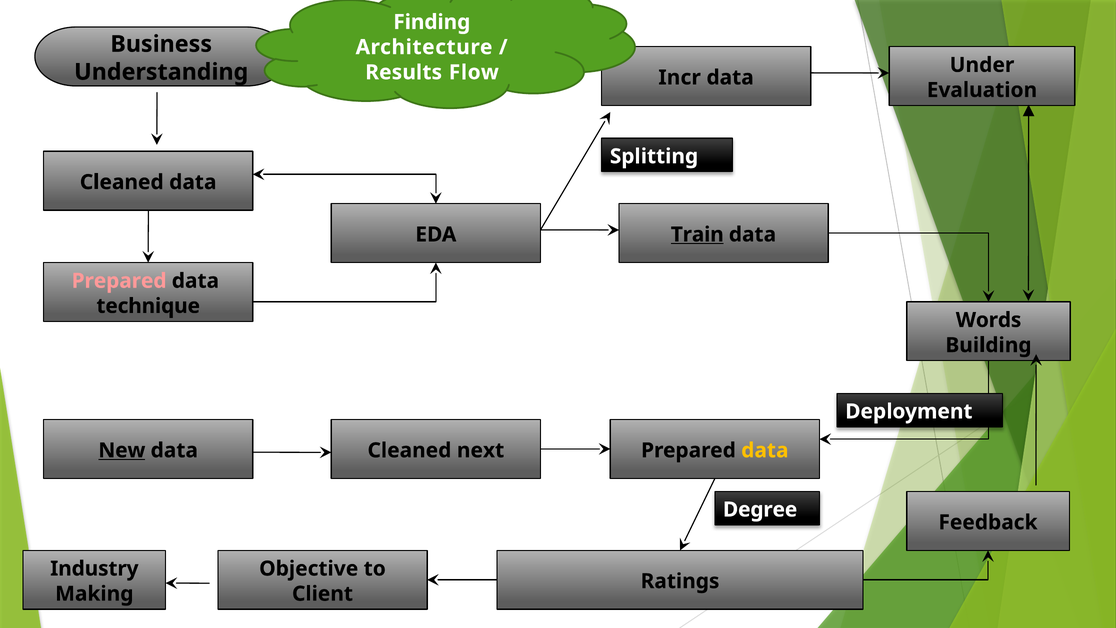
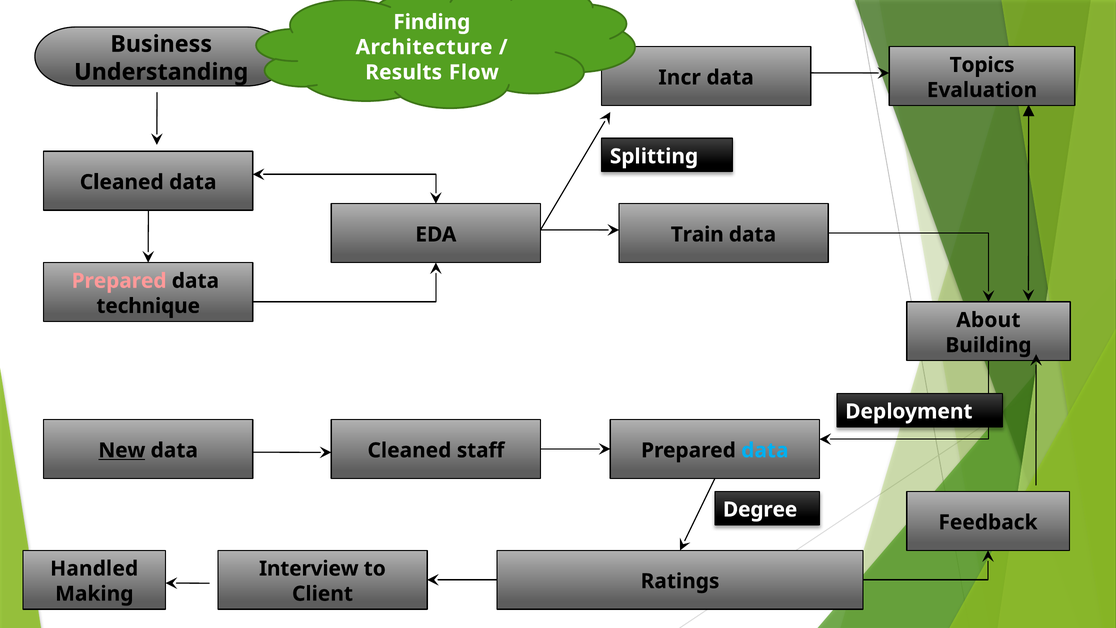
Under: Under -> Topics (982, 65)
Train underline: present -> none (697, 234)
Words: Words -> About (988, 320)
next: next -> staff (481, 450)
data colour: yellow -> light blue (765, 450)
Industry: Industry -> Handled (94, 568)
Objective: Objective -> Interview (309, 568)
